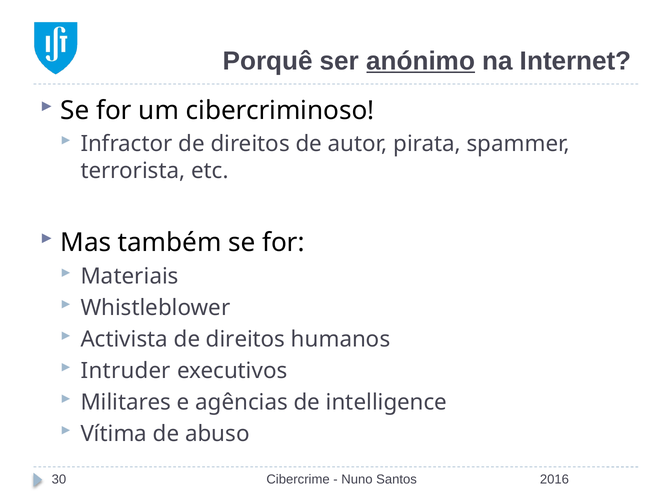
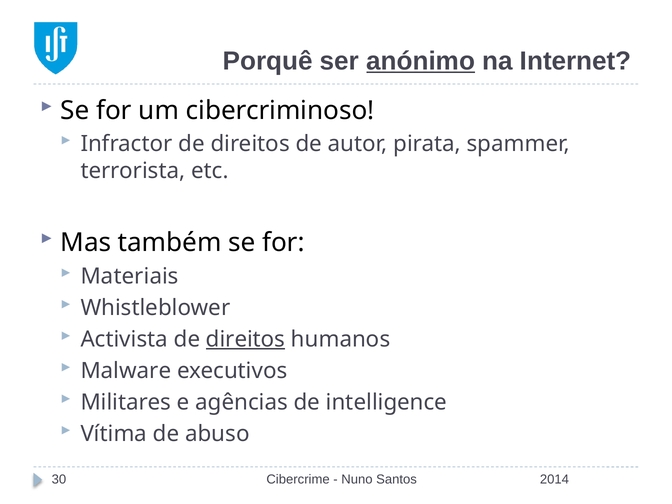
direitos underline: none -> present (246, 339)
Intruder: Intruder -> Malware (126, 371)
2016: 2016 -> 2014 (554, 479)
